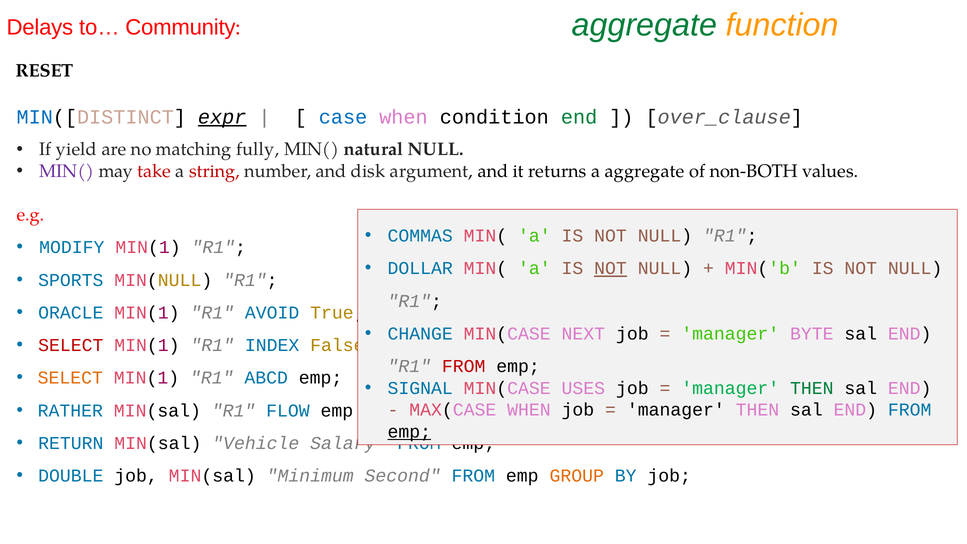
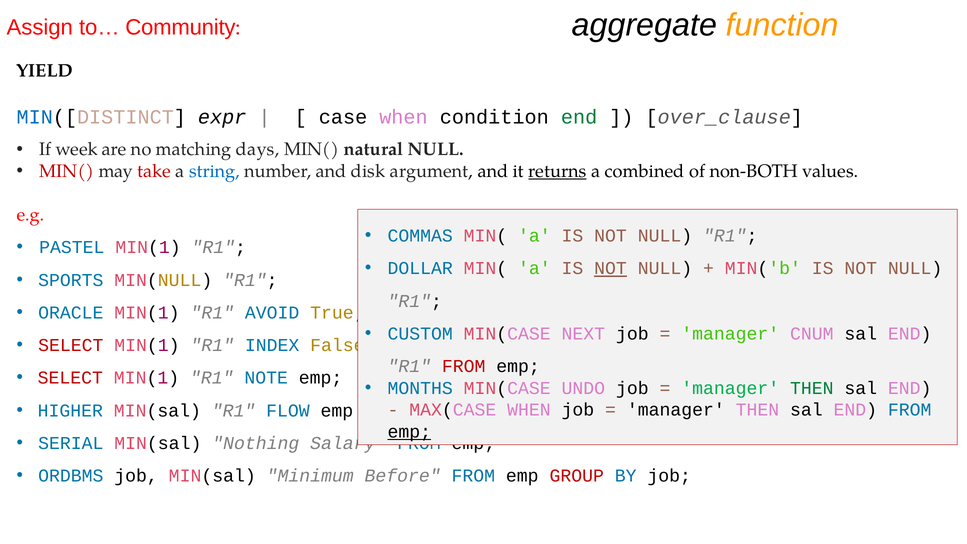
Delays: Delays -> Assign (40, 28)
aggregate colour: green -> black (644, 25)
RESET: RESET -> YIELD (45, 71)
expr underline: present -> none (222, 117)
case colour: blue -> black (343, 117)
yield: yield -> week (77, 149)
fully: fully -> days (258, 149)
MIN( colour: purple -> red (67, 171)
string colour: red -> blue (215, 171)
returns underline: none -> present (557, 171)
a aggregate: aggregate -> combined (645, 171)
MODIFY: MODIFY -> PASTEL (72, 247)
CHANGE: CHANGE -> CUSTOM (420, 334)
BYTE: BYTE -> CNUM (812, 334)
SELECT colour: orange -> red (70, 378)
ABCD: ABCD -> NOTE (266, 378)
SIGNAL: SIGNAL -> MONTHS (420, 388)
USES: USES -> UNDO (583, 388)
RATHER: RATHER -> HIGHER (70, 411)
RETURN: RETURN -> SERIAL (71, 443)
Vehicle: Vehicle -> Nothing (256, 443)
DOUBLE: DOUBLE -> ORDBMS (71, 476)
Second: Second -> Before (403, 476)
GROUP colour: orange -> red (577, 476)
